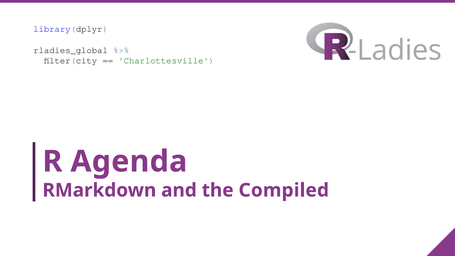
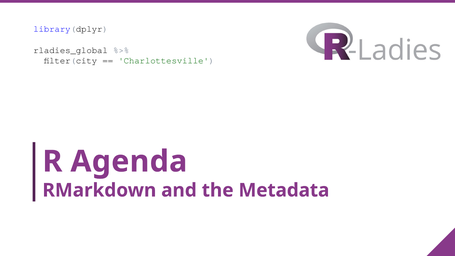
Compiled: Compiled -> Metadata (284, 190)
